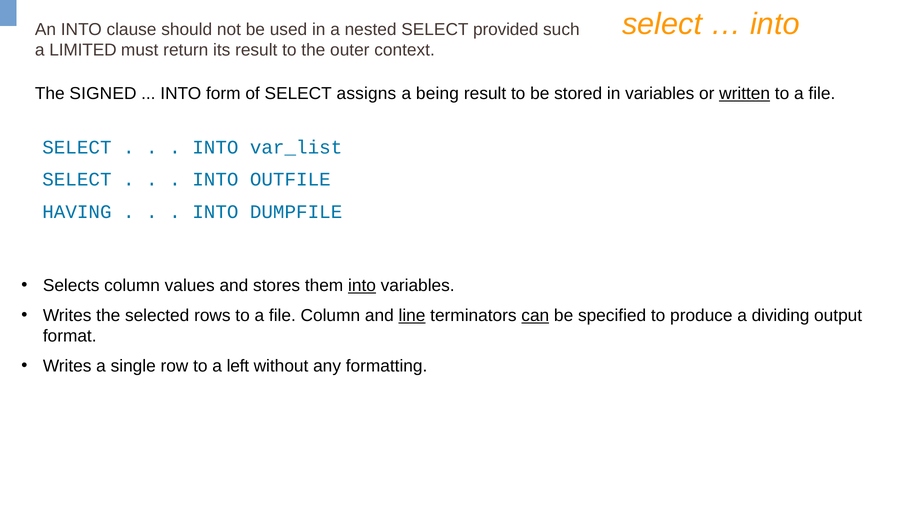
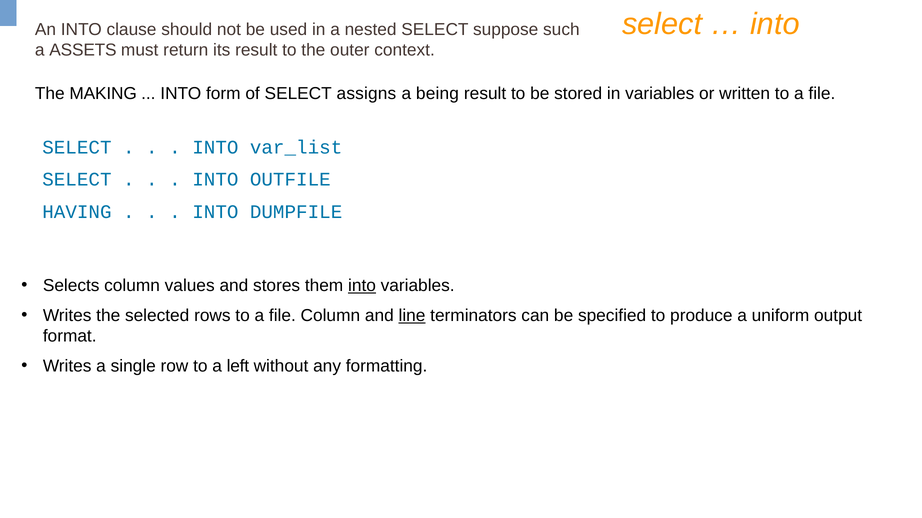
provided: provided -> suppose (506, 29)
LIMITED: LIMITED -> ASSETS (83, 50)
SIGNED: SIGNED -> MAKING (103, 94)
written underline: present -> none (745, 94)
can underline: present -> none (535, 316)
dividing: dividing -> uniform (781, 316)
